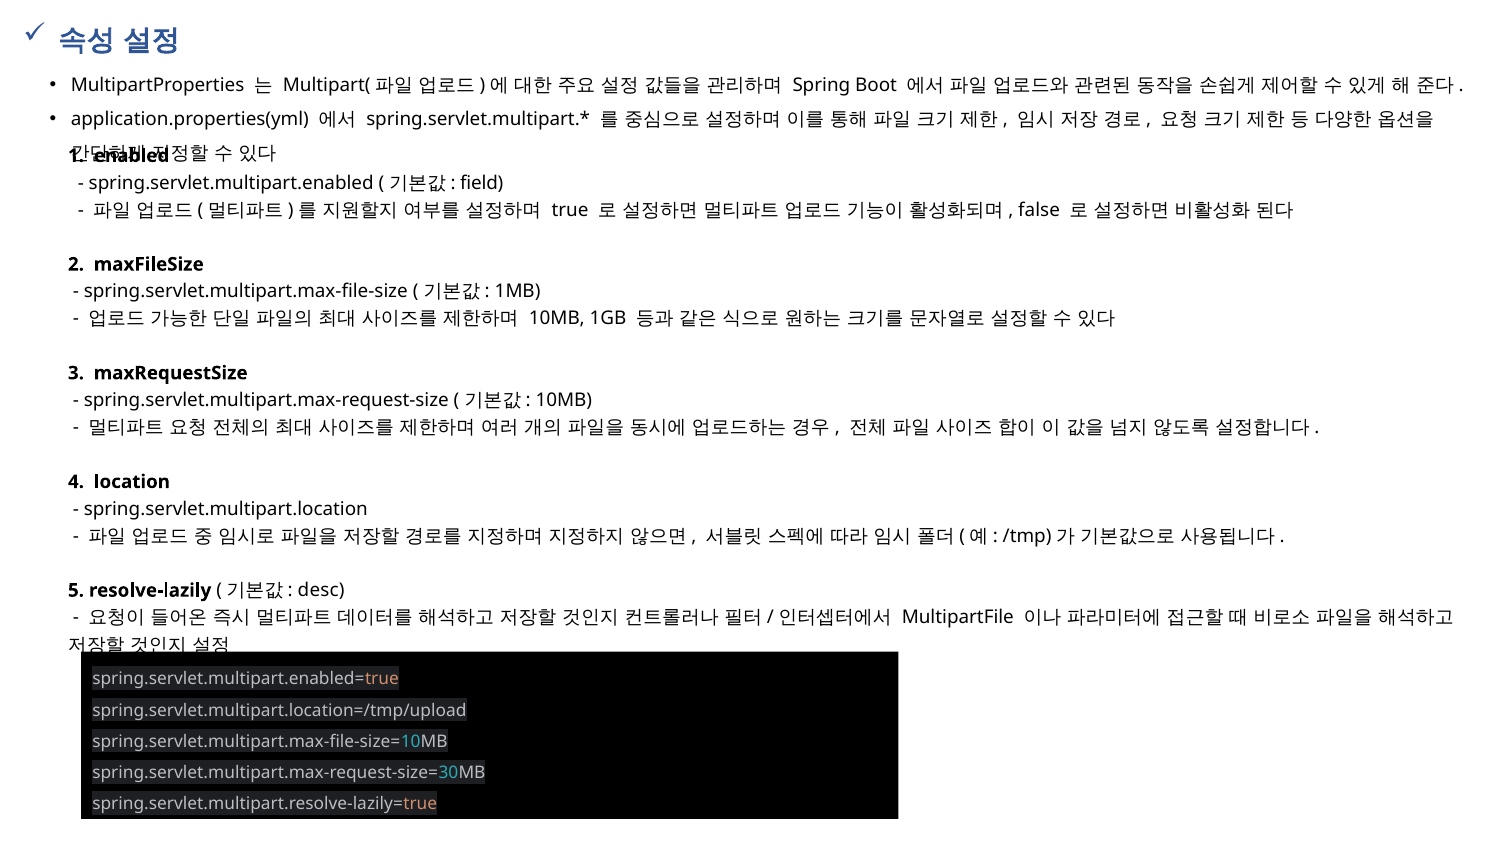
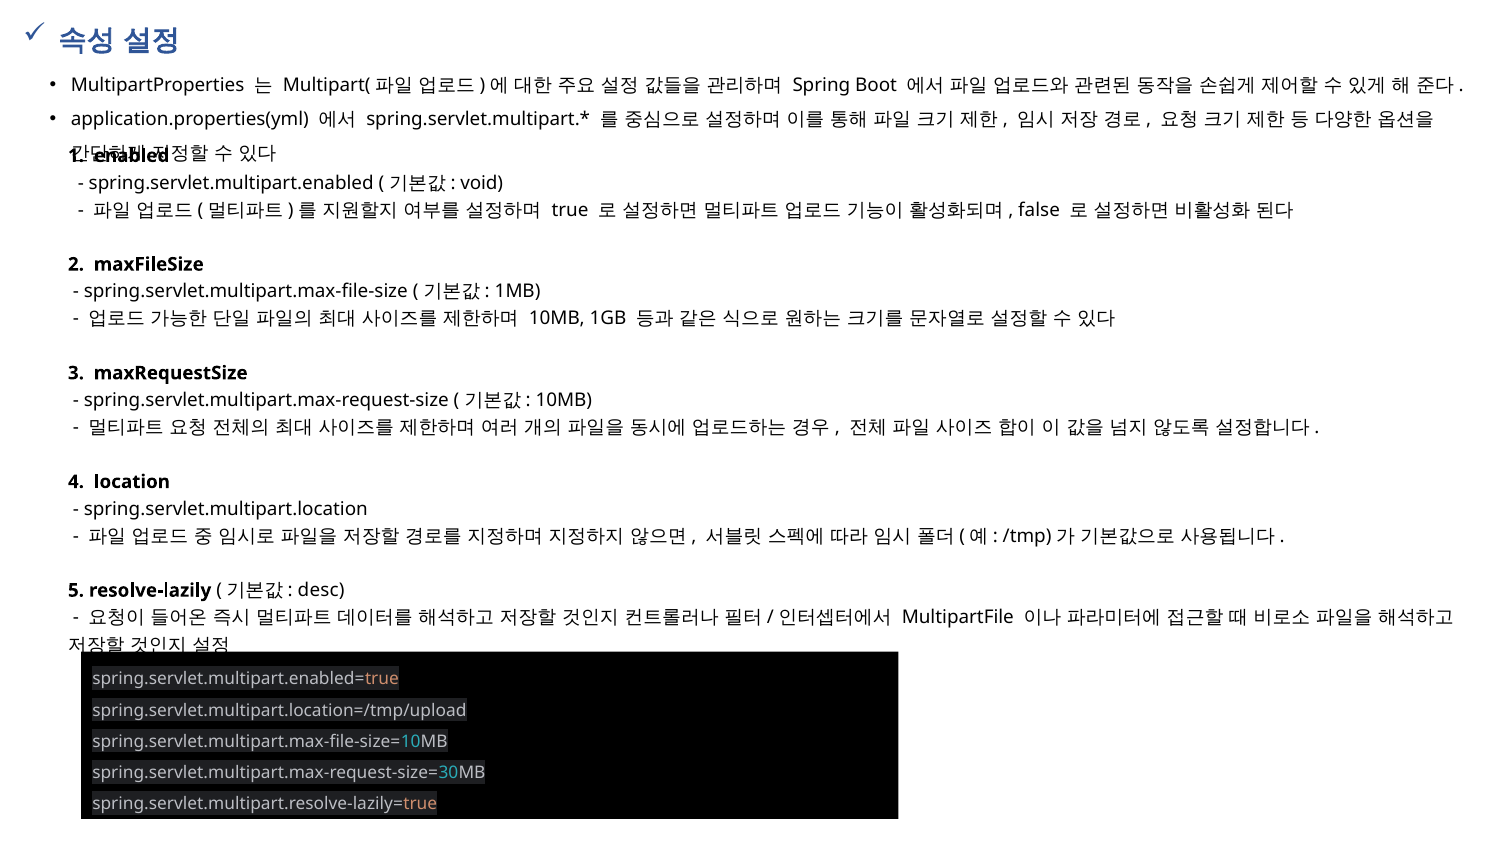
field: field -> void (482, 183)
